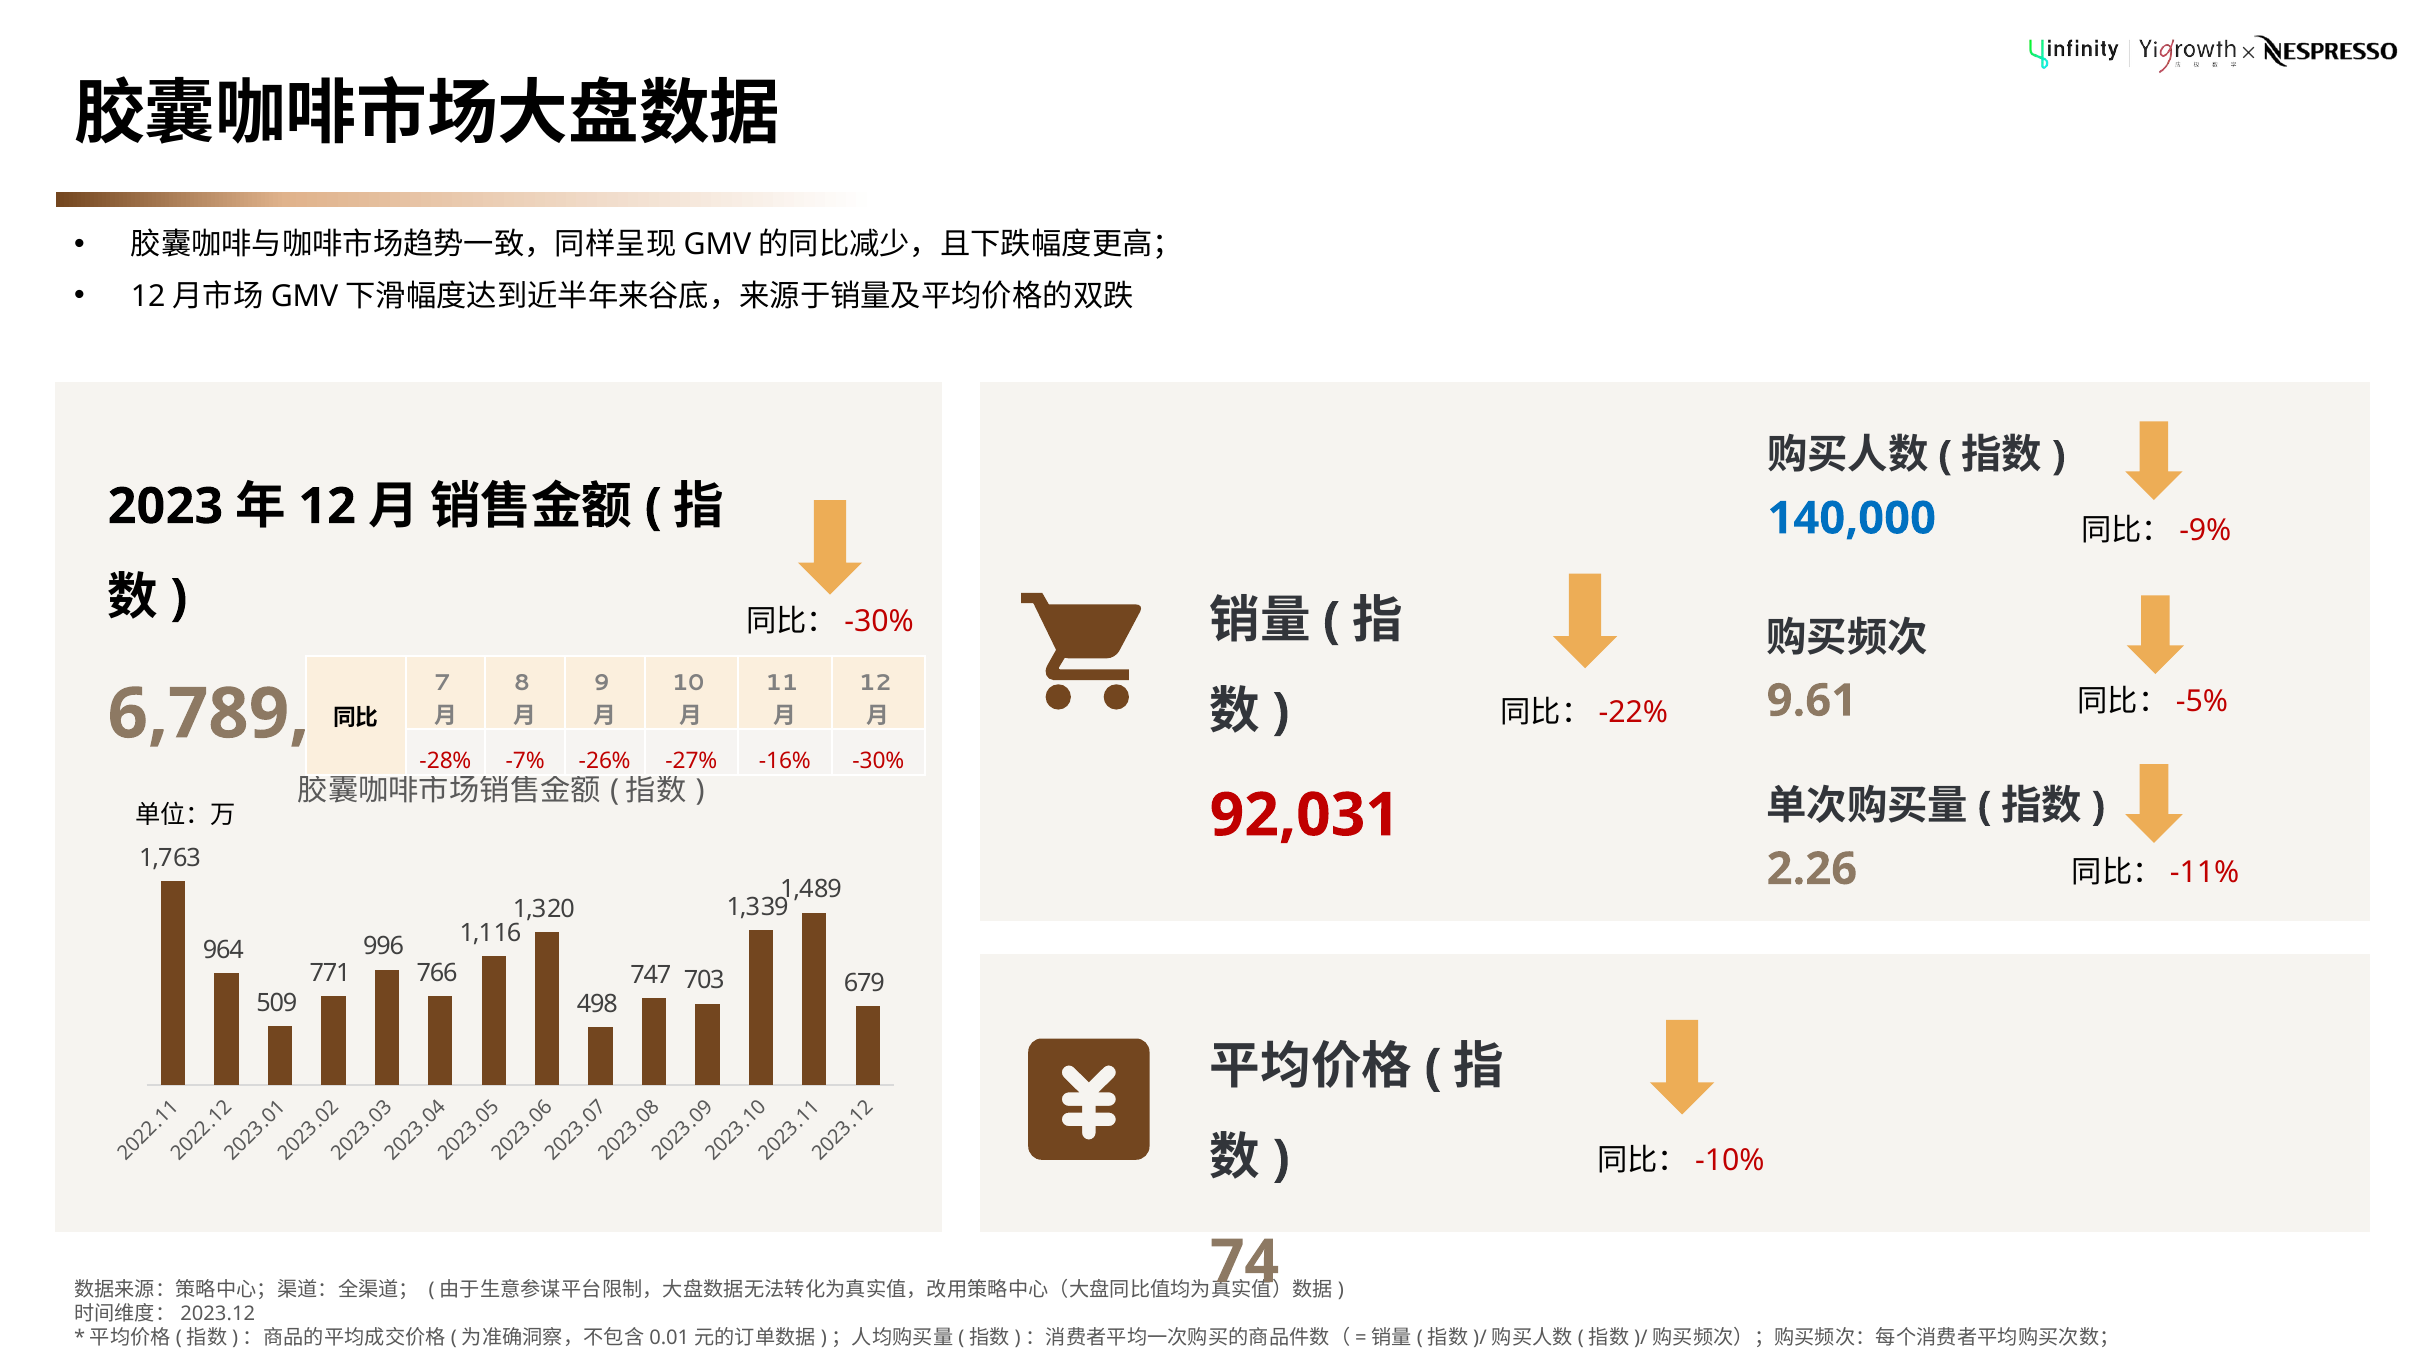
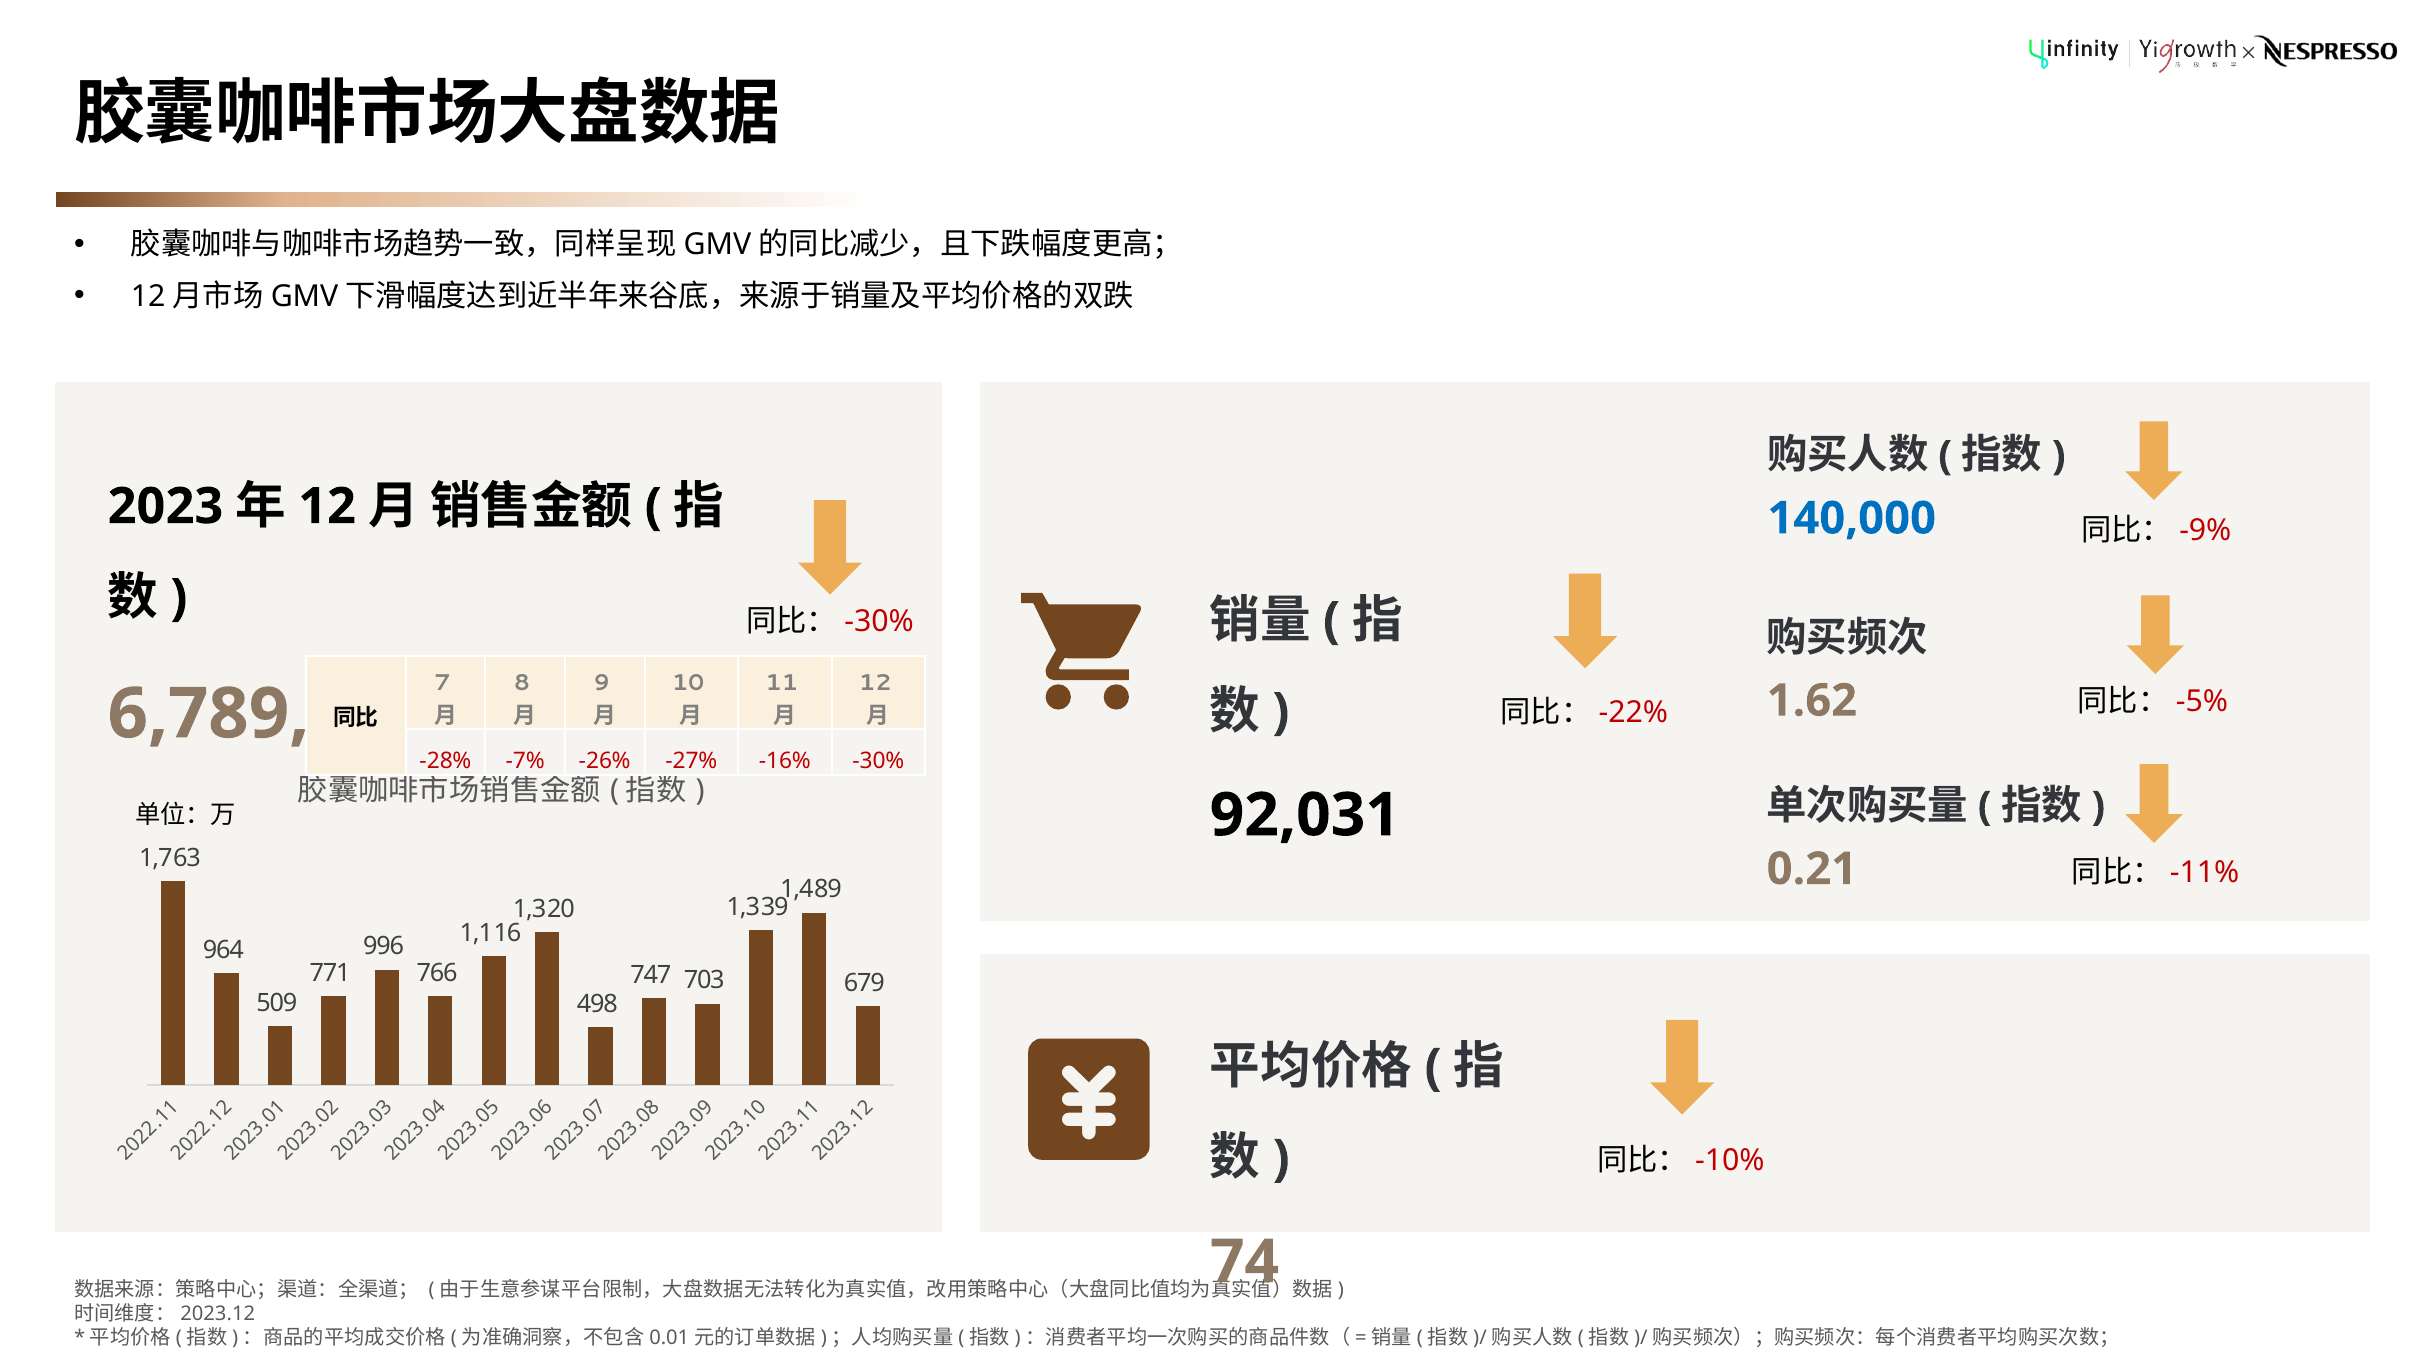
9.61: 9.61 -> 1.62 (1812, 701)
92,031 colour: red -> black (1305, 815)
2.26: 2.26 -> 0.21 (1812, 869)
